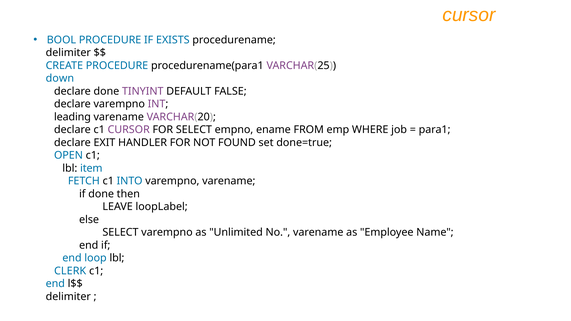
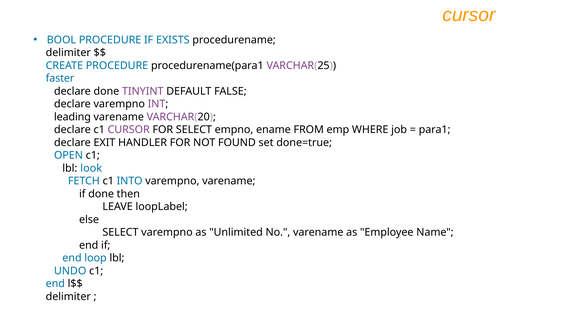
down: down -> faster (60, 78)
item: item -> look (91, 168)
CLERK: CLERK -> UNDO (70, 271)
